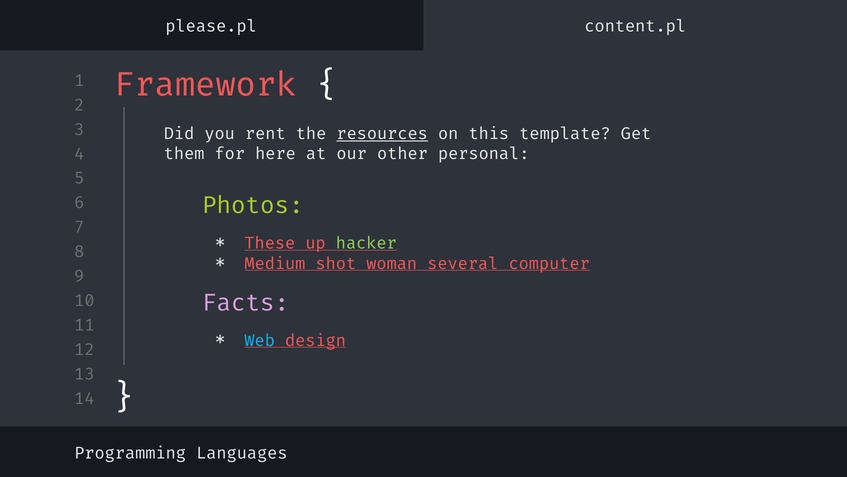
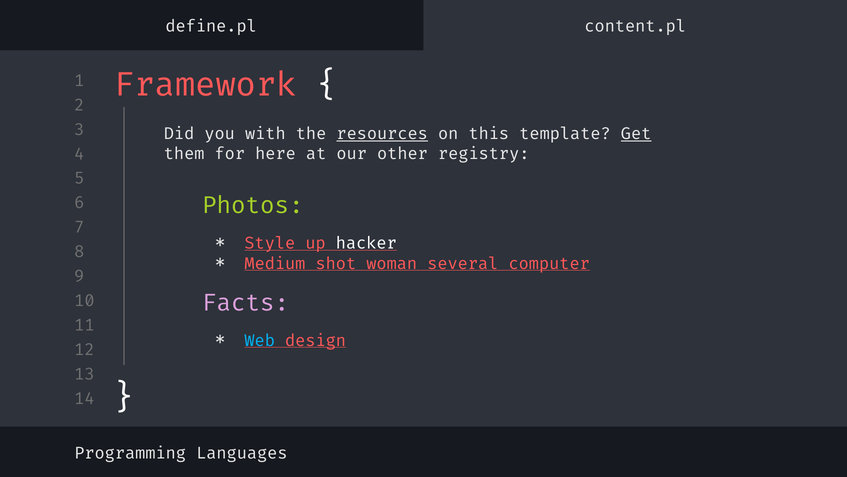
please.pl: please.pl -> define.pl (211, 26)
rent: rent -> with (265, 134)
Get underline: none -> present (636, 134)
personal: personal -> registry (484, 154)
These: These -> Style (270, 243)
hacker colour: light green -> white (366, 243)
